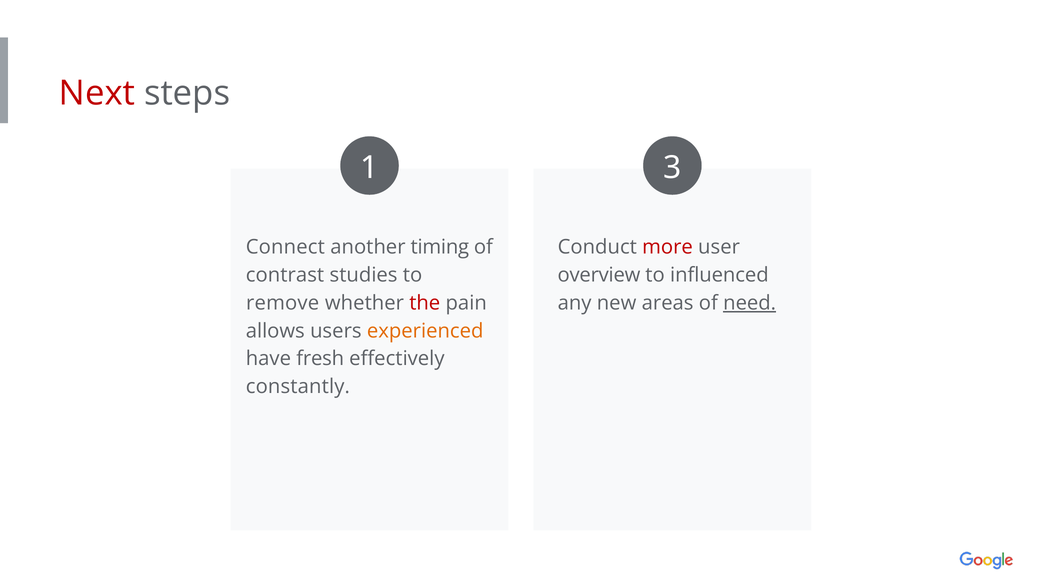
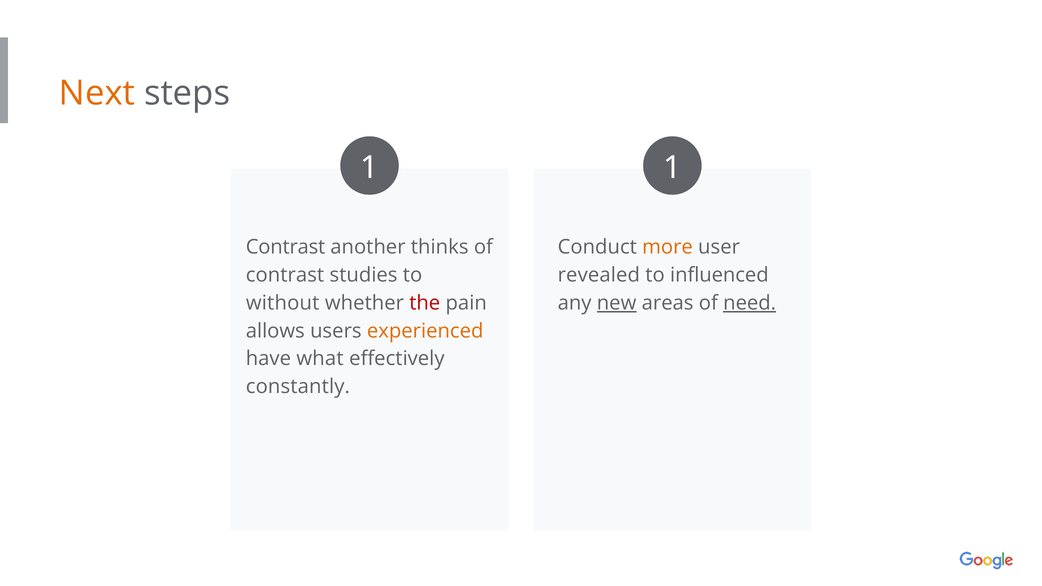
Next colour: red -> orange (97, 93)
1 3: 3 -> 1 (672, 168)
Connect: Connect -> Contrast (286, 247)
timing: timing -> thinks (440, 247)
more colour: red -> orange (668, 247)
overview: overview -> revealed (599, 275)
remove: remove -> without (283, 303)
new underline: none -> present (617, 303)
fresh: fresh -> what (320, 359)
